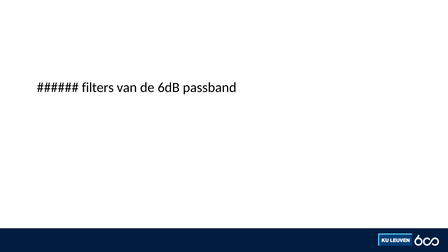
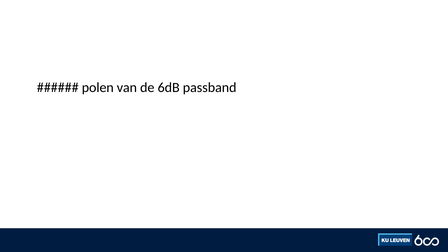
filters: filters -> polen (98, 88)
